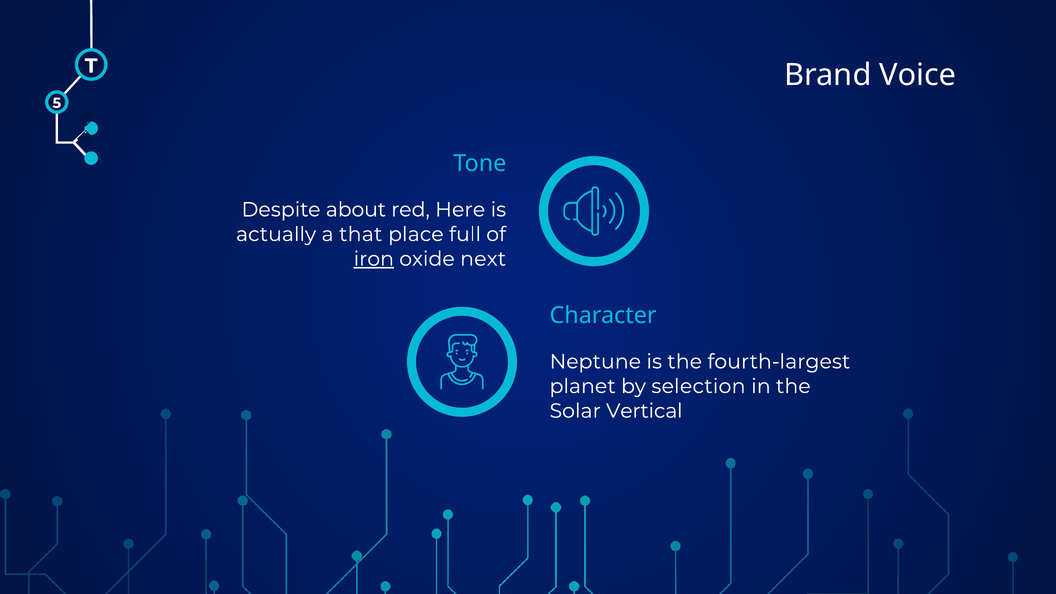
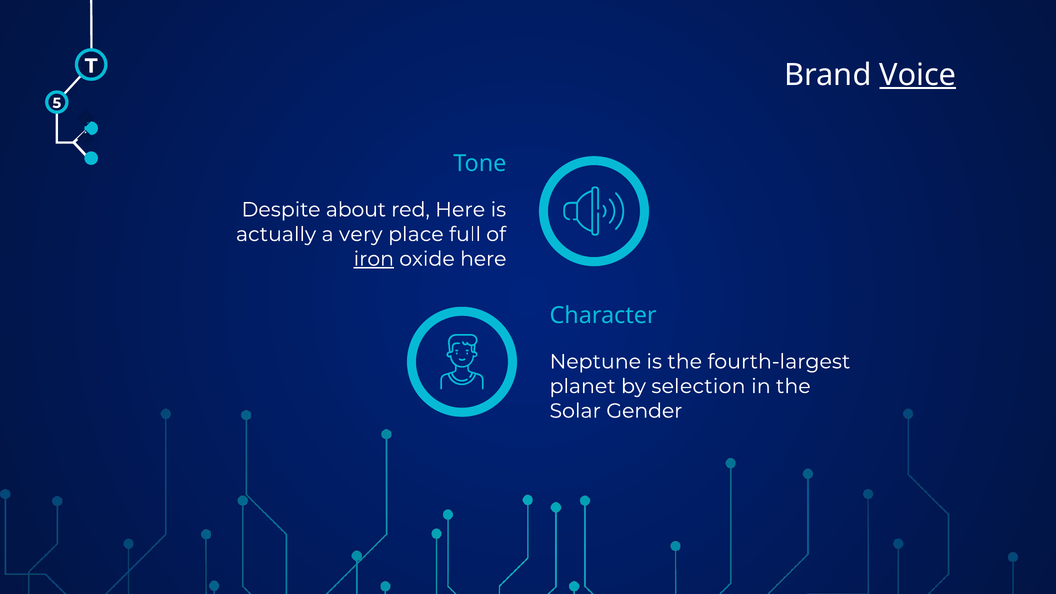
Voice underline: none -> present (918, 75)
that: that -> very (361, 234)
oxide next: next -> here (483, 259)
Vertical: Vertical -> Gender (644, 411)
